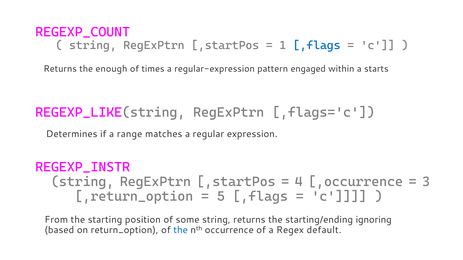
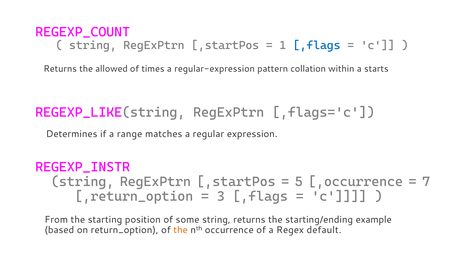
enough: enough -> allowed (112, 69)
engaged: engaged -> collation (308, 69)
4: 4 -> 5 (299, 182)
3: 3 -> 7 (426, 182)
5: 5 -> 3 (221, 197)
ignoring: ignoring -> example (374, 220)
the colour: blue -> orange (181, 230)
